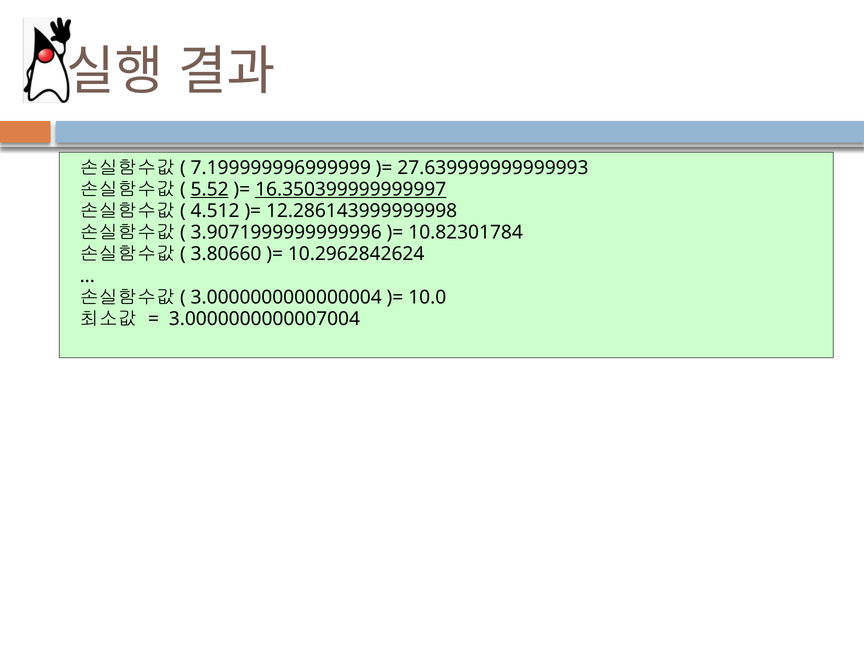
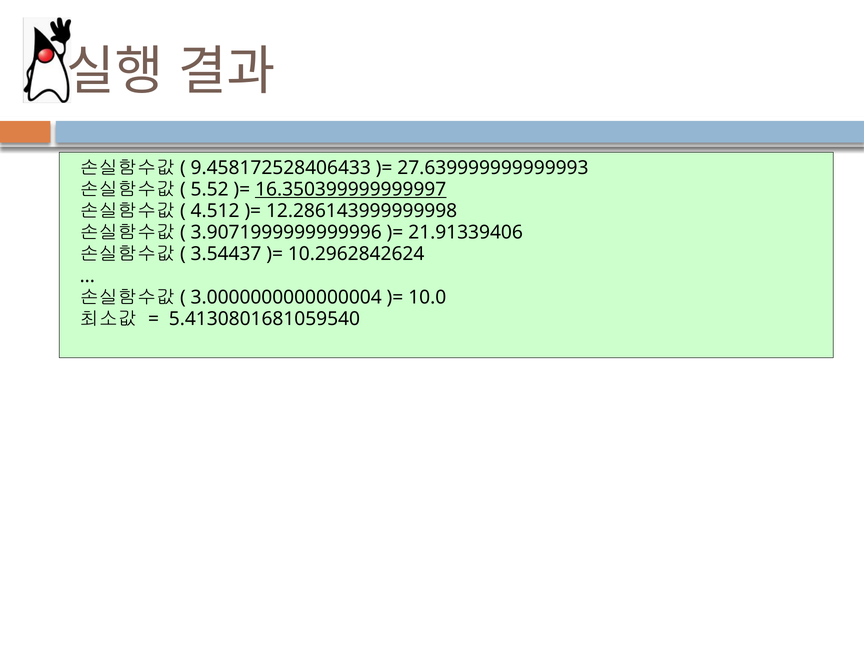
7.199999996999999: 7.199999996999999 -> 9.458172528406433 (281, 168)
5.52 underline: present -> none (210, 189)
10.82301784: 10.82301784 -> 21.91339406 (466, 233)
3.80660: 3.80660 -> 3.54437 (226, 254)
3.0000000000007004: 3.0000000000007004 -> 5.4130801681059540 (264, 319)
